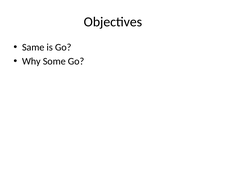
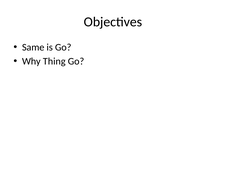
Some: Some -> Thing (54, 61)
